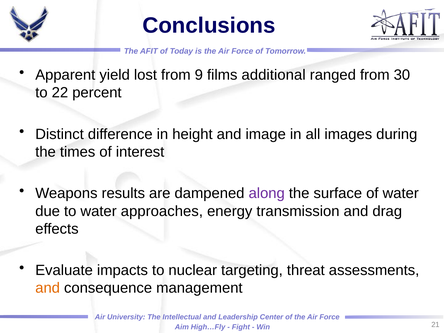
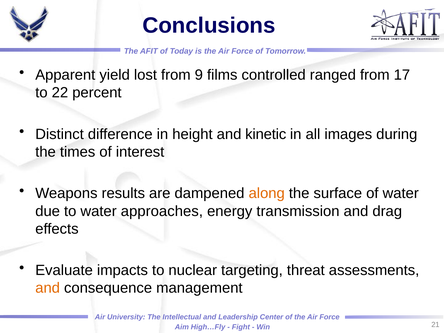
additional: additional -> controlled (274, 75)
30: 30 -> 17 (402, 75)
image: image -> kinetic (266, 134)
along colour: purple -> orange (267, 193)
